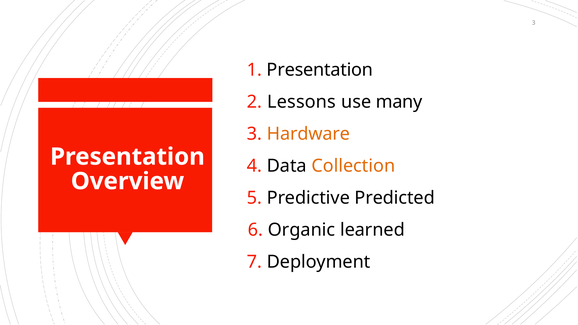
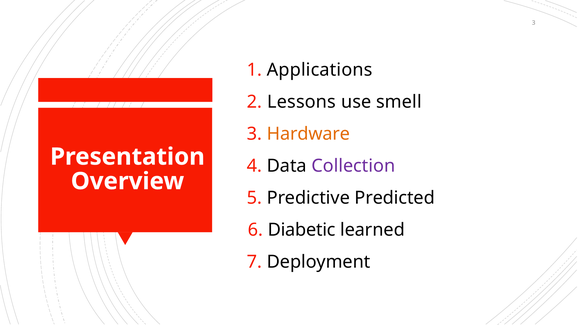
Presentation: Presentation -> Applications (320, 70)
many: many -> smell (399, 102)
Collection colour: orange -> purple (353, 166)
Organic: Organic -> Diabetic (302, 230)
